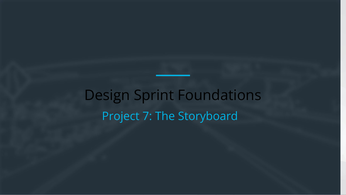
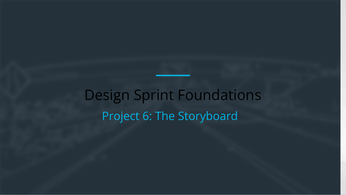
7: 7 -> 6 (147, 116)
